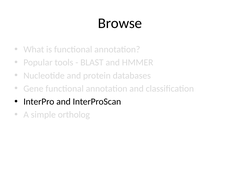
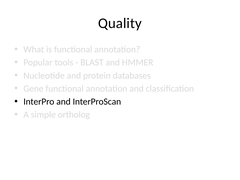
Browse: Browse -> Quality (120, 23)
